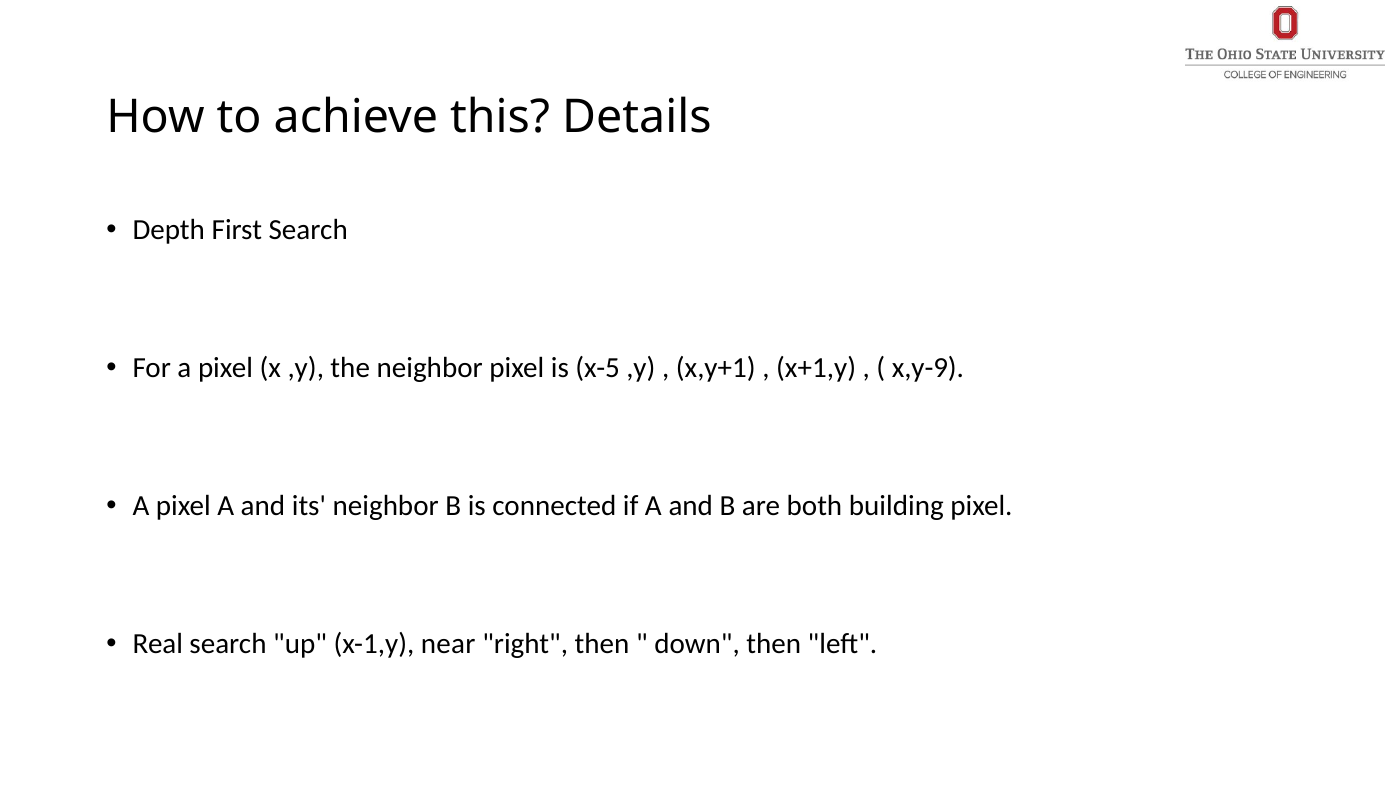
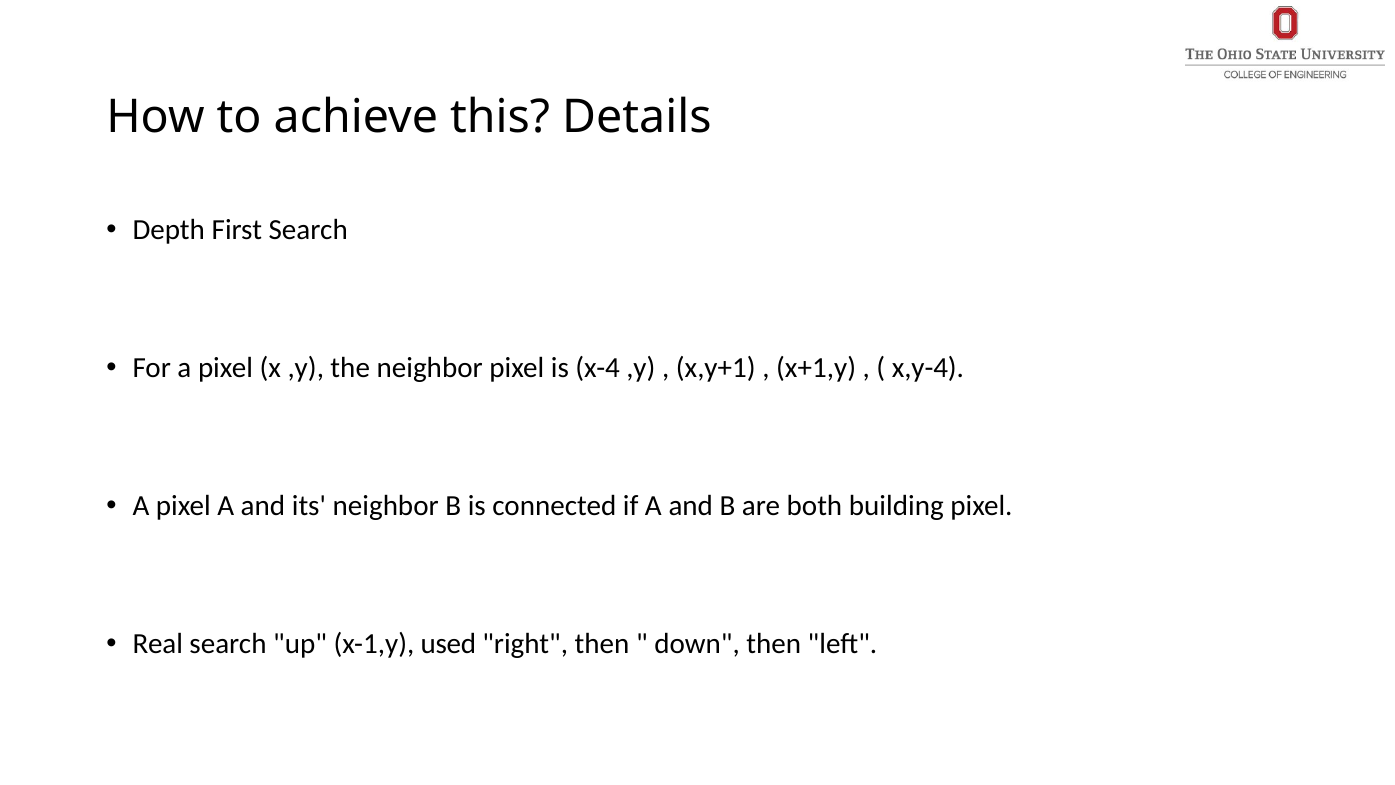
x-5: x-5 -> x-4 (598, 368)
x,y-9: x,y-9 -> x,y-4 (928, 368)
near: near -> used (448, 643)
